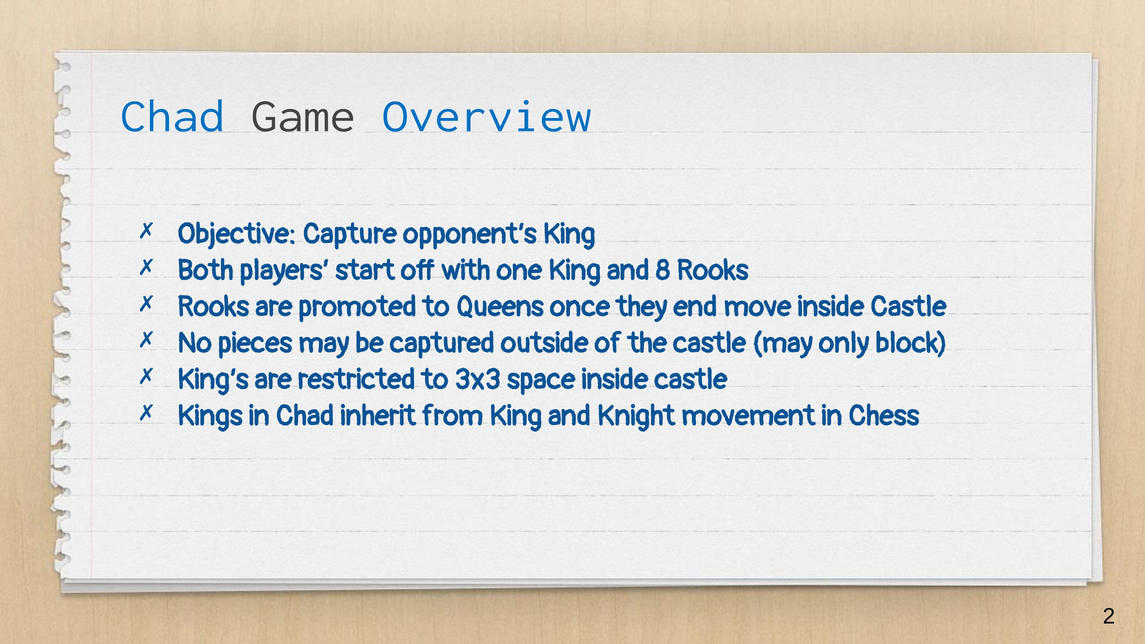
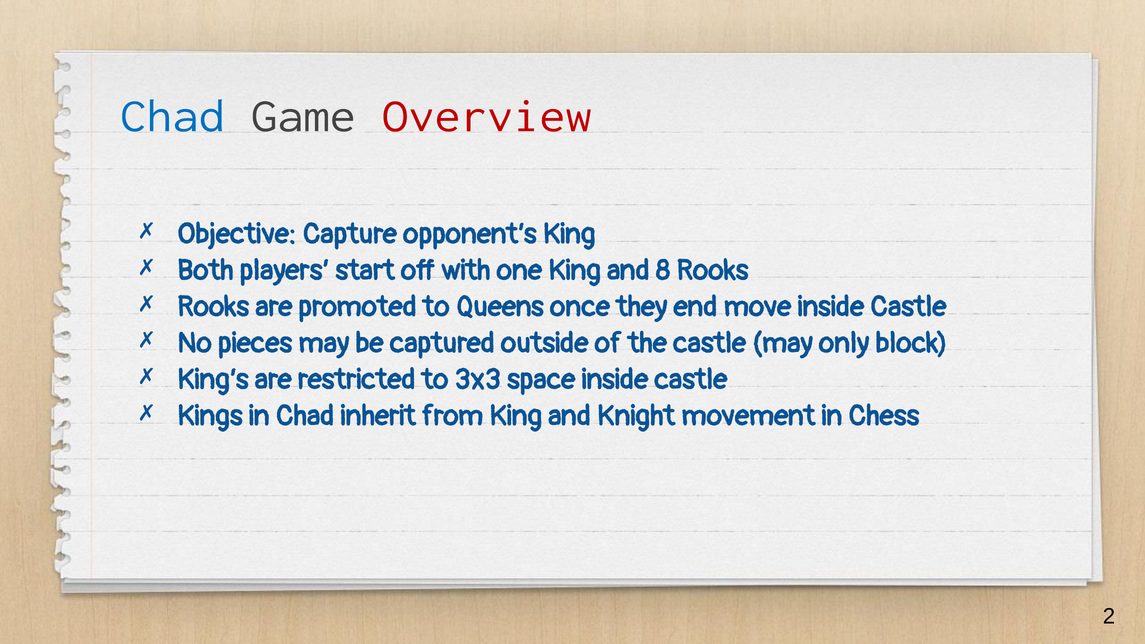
Overview colour: blue -> red (487, 115)
